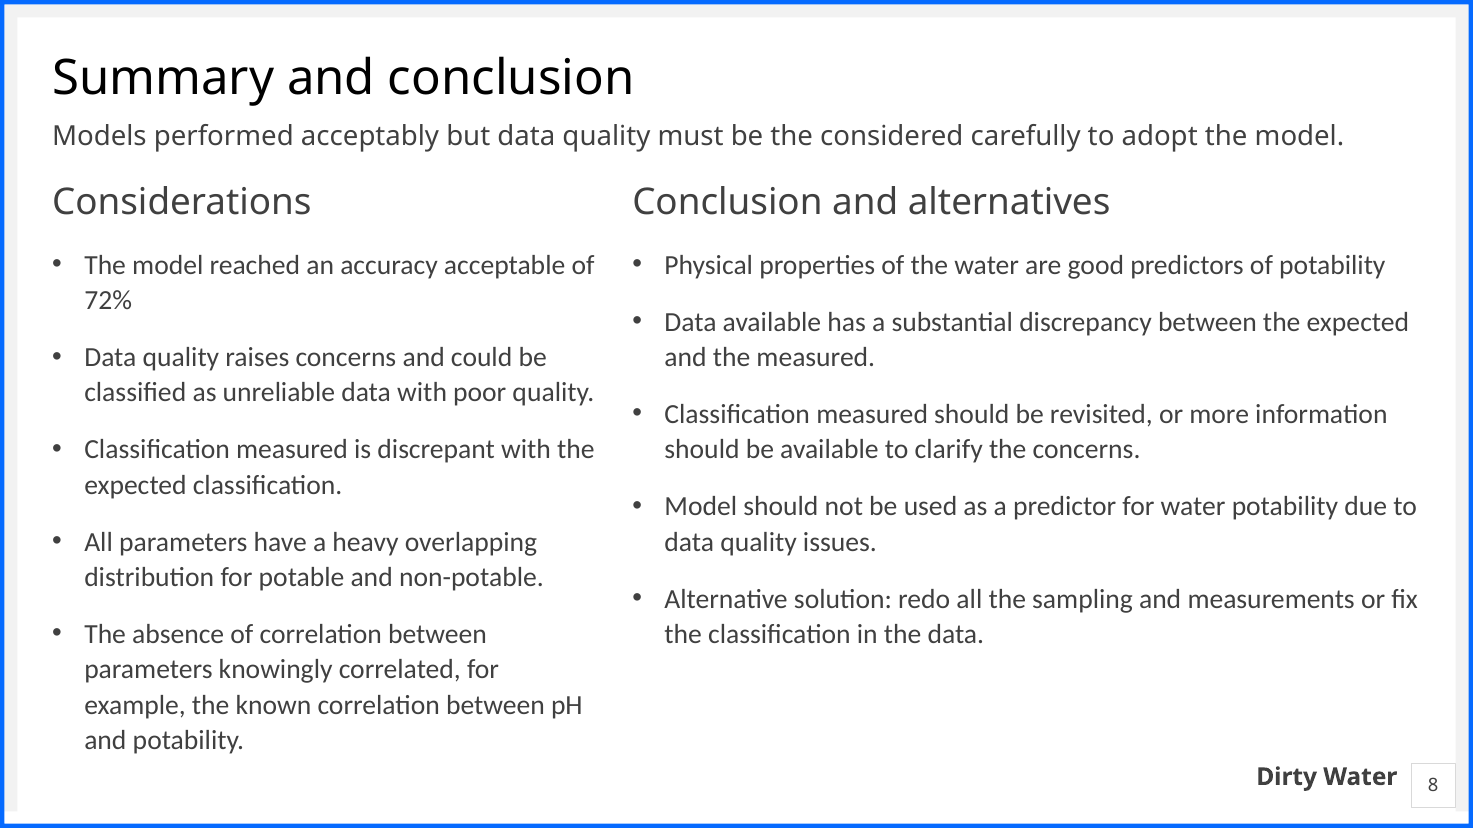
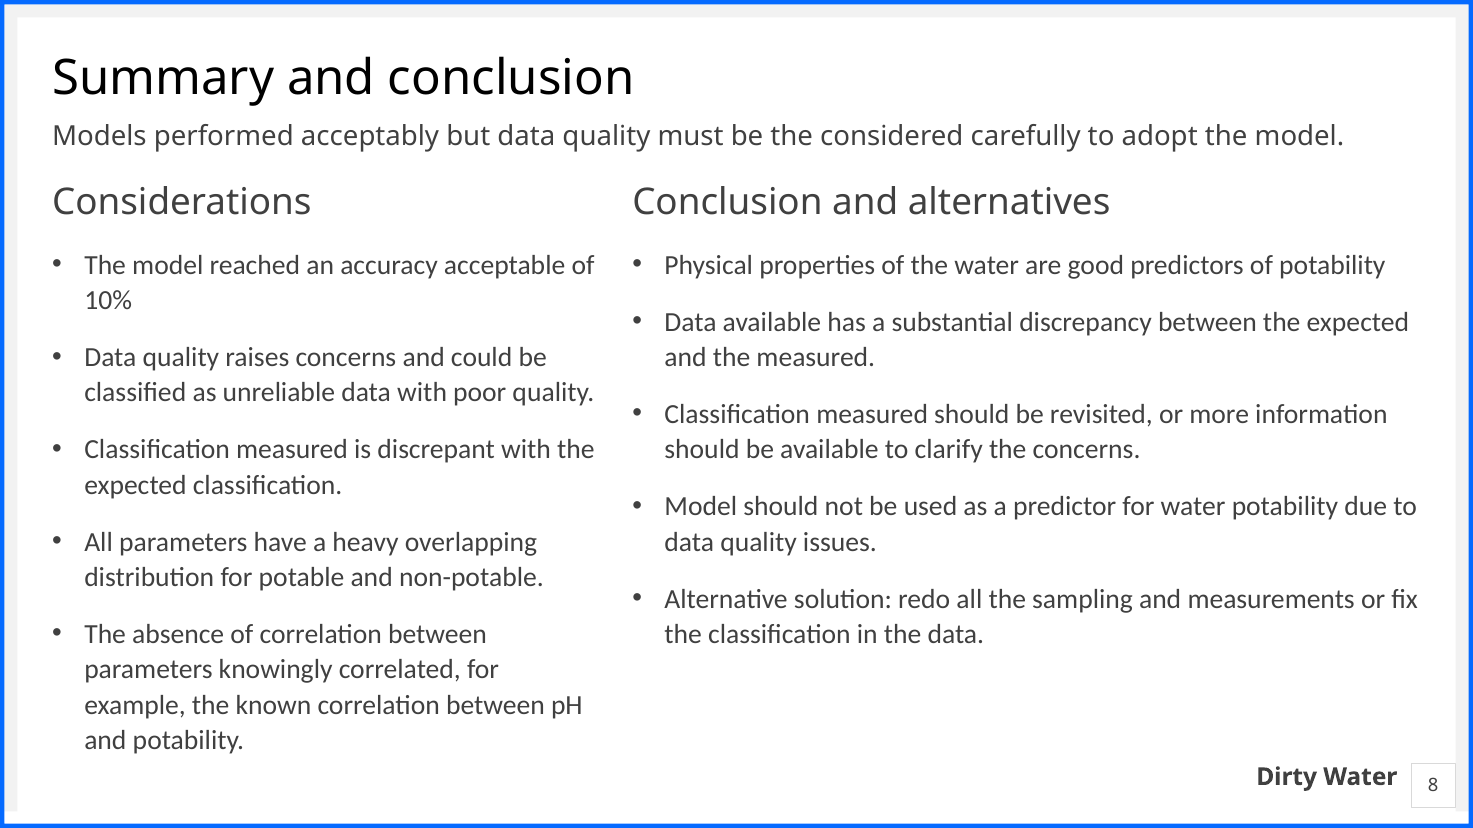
72%: 72% -> 10% (108, 301)
